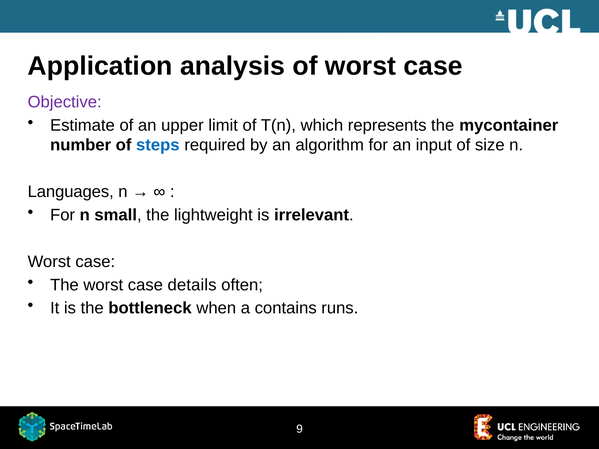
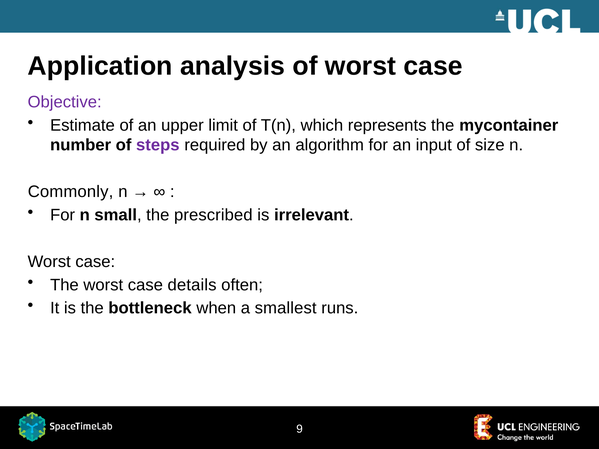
steps colour: blue -> purple (158, 145)
Languages: Languages -> Commonly (71, 192)
lightweight: lightweight -> prescribed (213, 215)
contains: contains -> smallest (286, 308)
